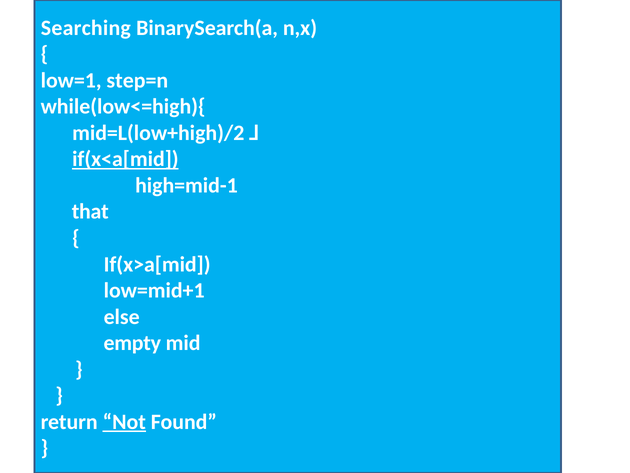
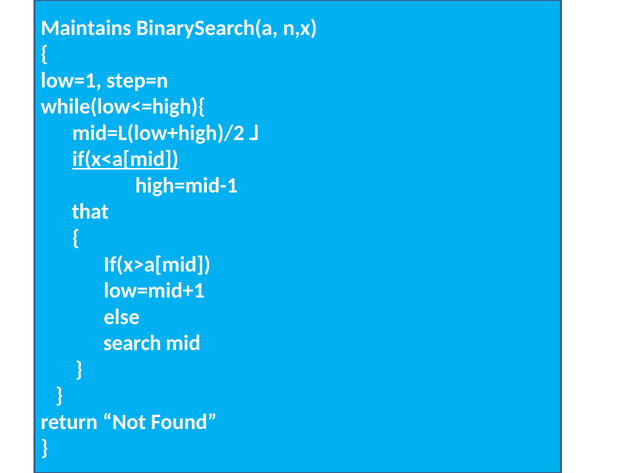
Searching: Searching -> Maintains (86, 28)
empty: empty -> search (132, 343)
Not underline: present -> none (124, 421)
